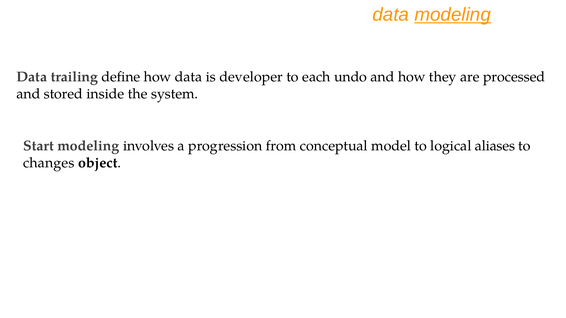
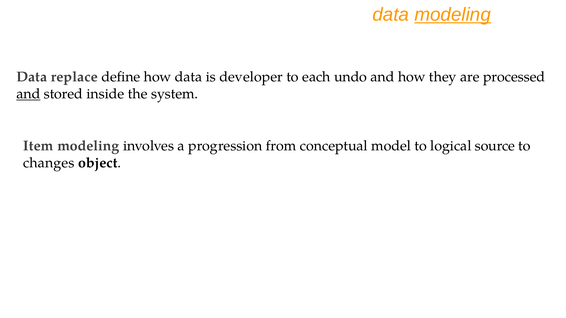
trailing: trailing -> replace (74, 77)
and underline: none -> present (28, 94)
Start: Start -> Item (38, 146)
aliases: aliases -> source (495, 146)
